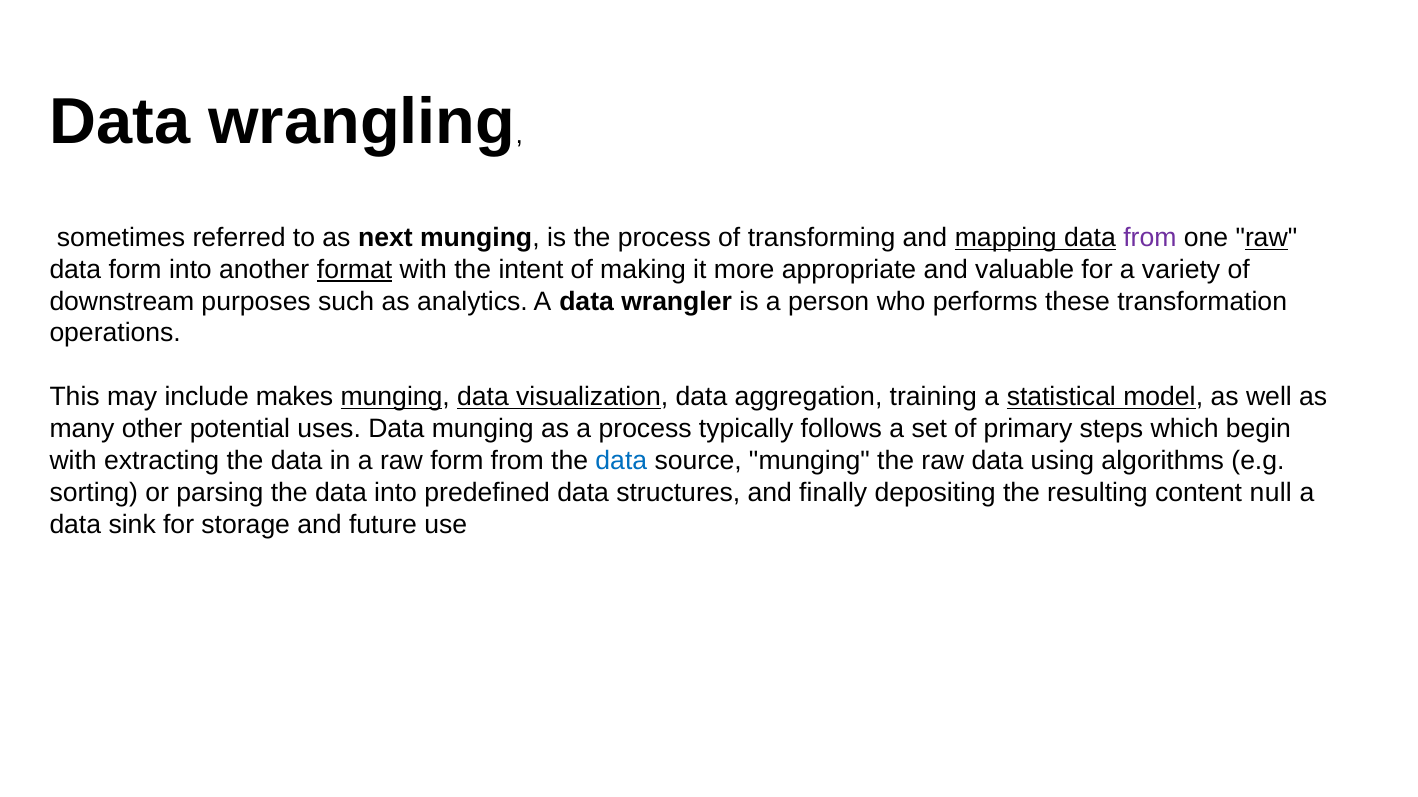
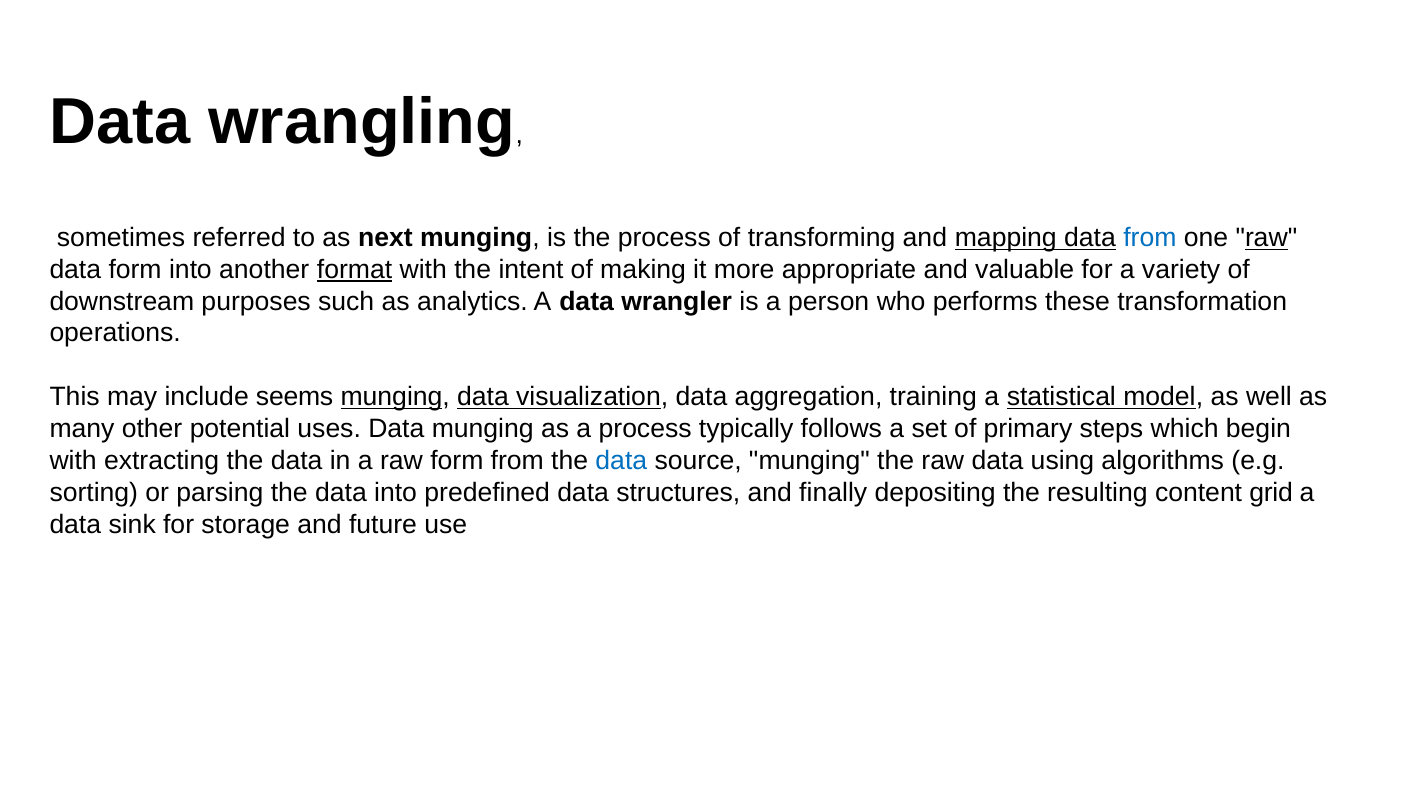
from colour: purple -> blue (1150, 238)
makes: makes -> seems (295, 397)
null: null -> grid (1271, 493)
